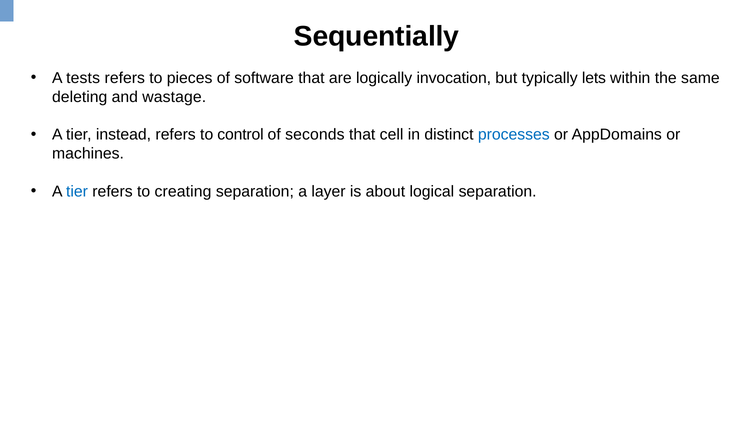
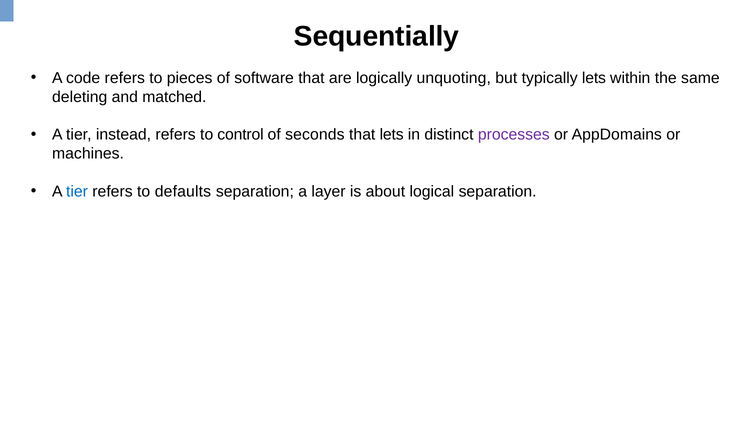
tests: tests -> code (83, 78)
invocation: invocation -> unquoting (454, 78)
wastage: wastage -> matched (174, 97)
that cell: cell -> lets (392, 135)
processes colour: blue -> purple (514, 135)
creating: creating -> defaults (183, 192)
